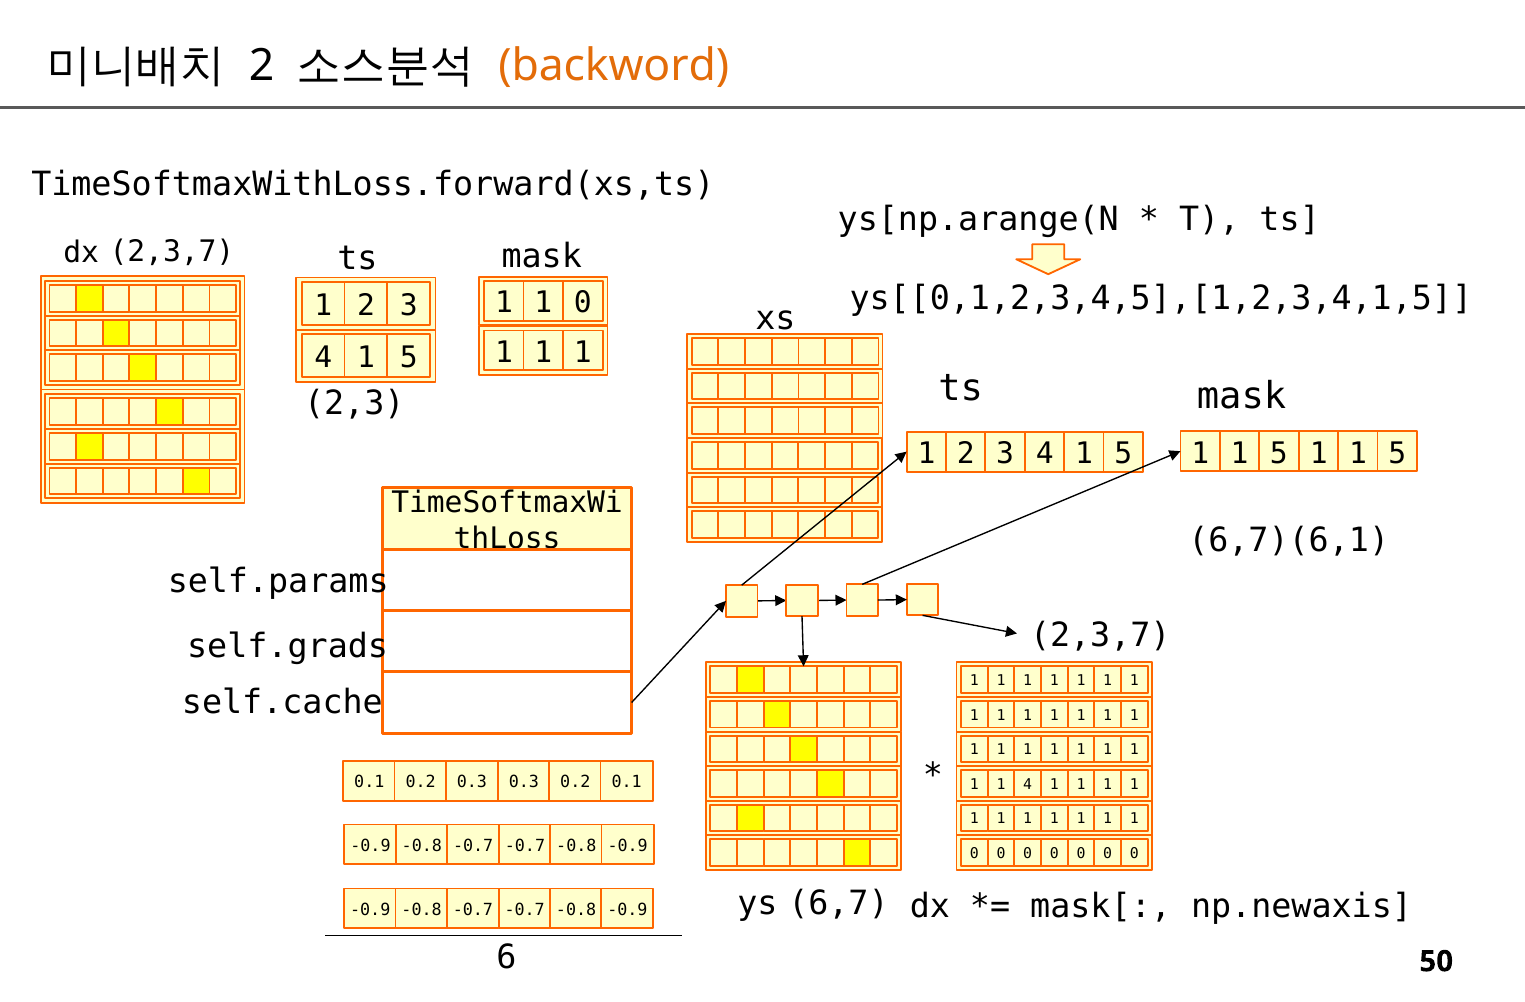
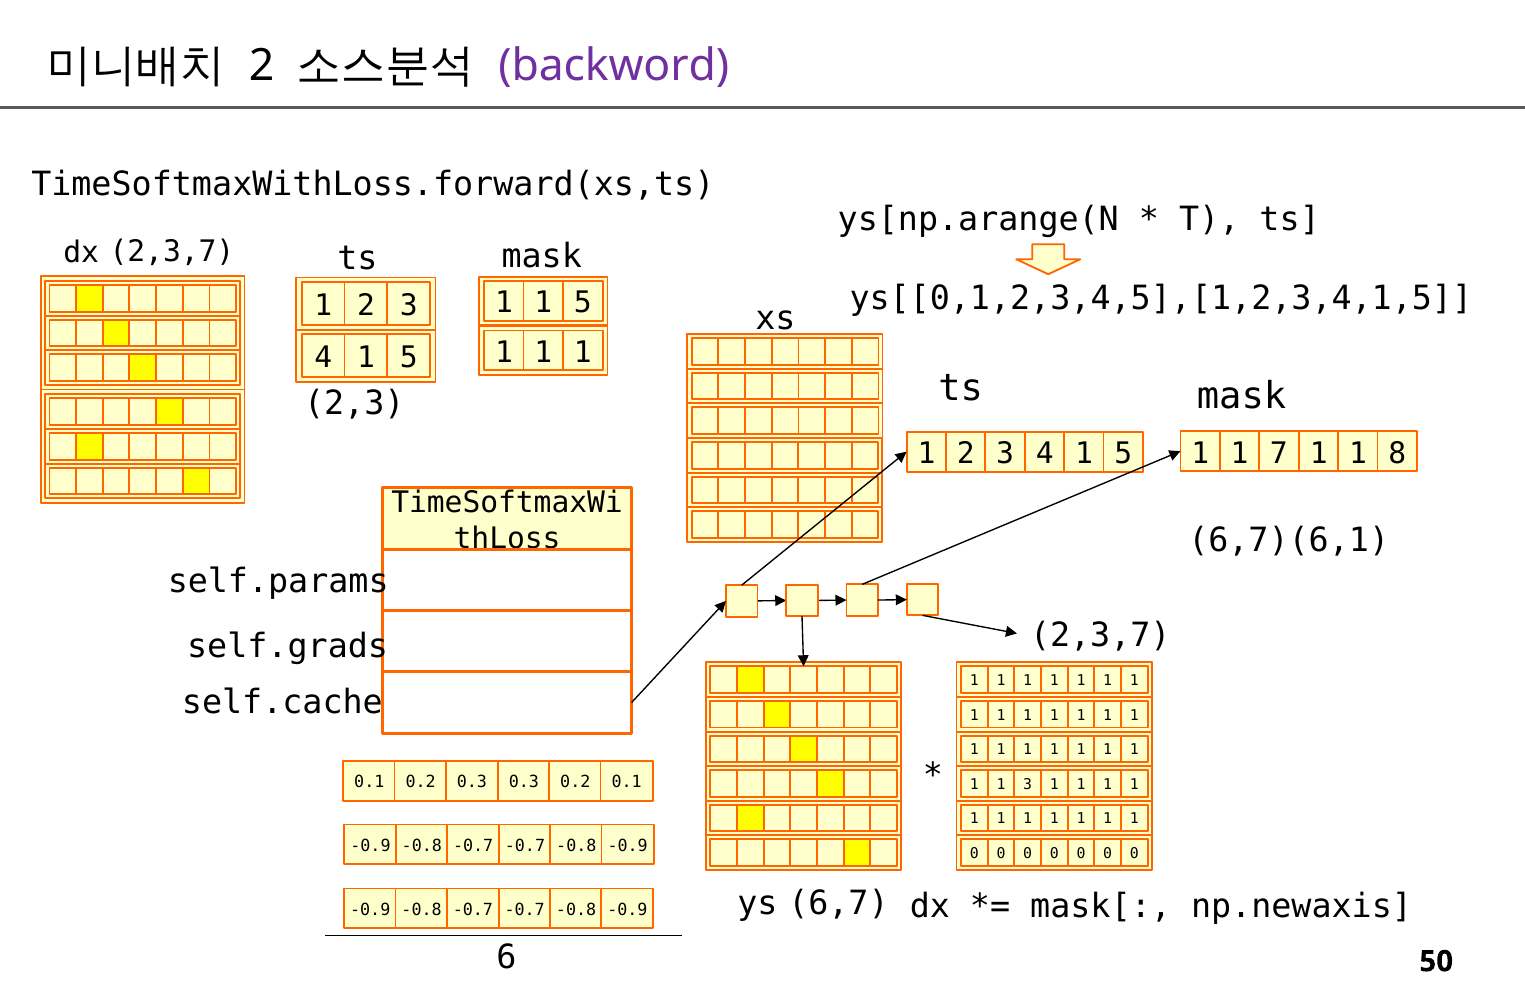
backword colour: orange -> purple (614, 66)
0: 0 -> 5 (583, 303)
3 1 1 5: 5 -> 7 (1279, 453)
5 1 1 5: 5 -> 8 (1397, 453)
4: 4 -> 3 (1028, 784)
